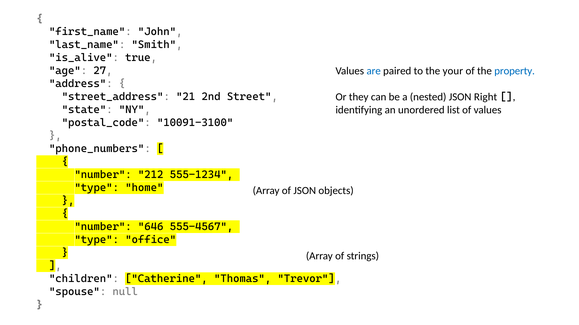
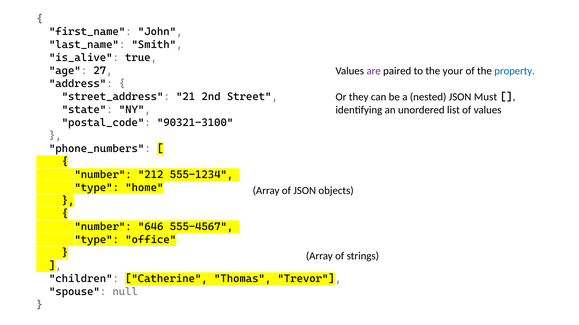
are colour: blue -> purple (374, 71)
Right: Right -> Must (486, 97)
10091-3100: 10091-3100 -> 90321-3100 (195, 123)
